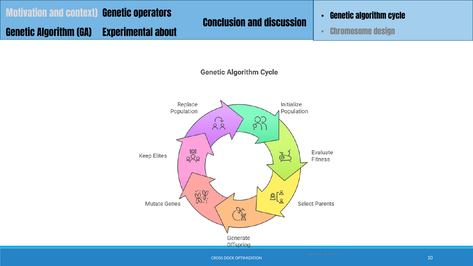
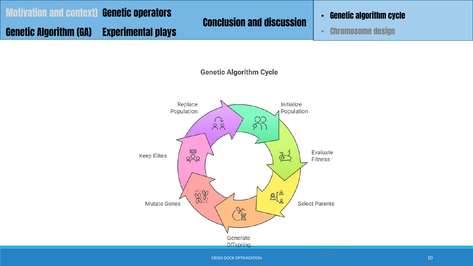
about: about -> plays (166, 33)
